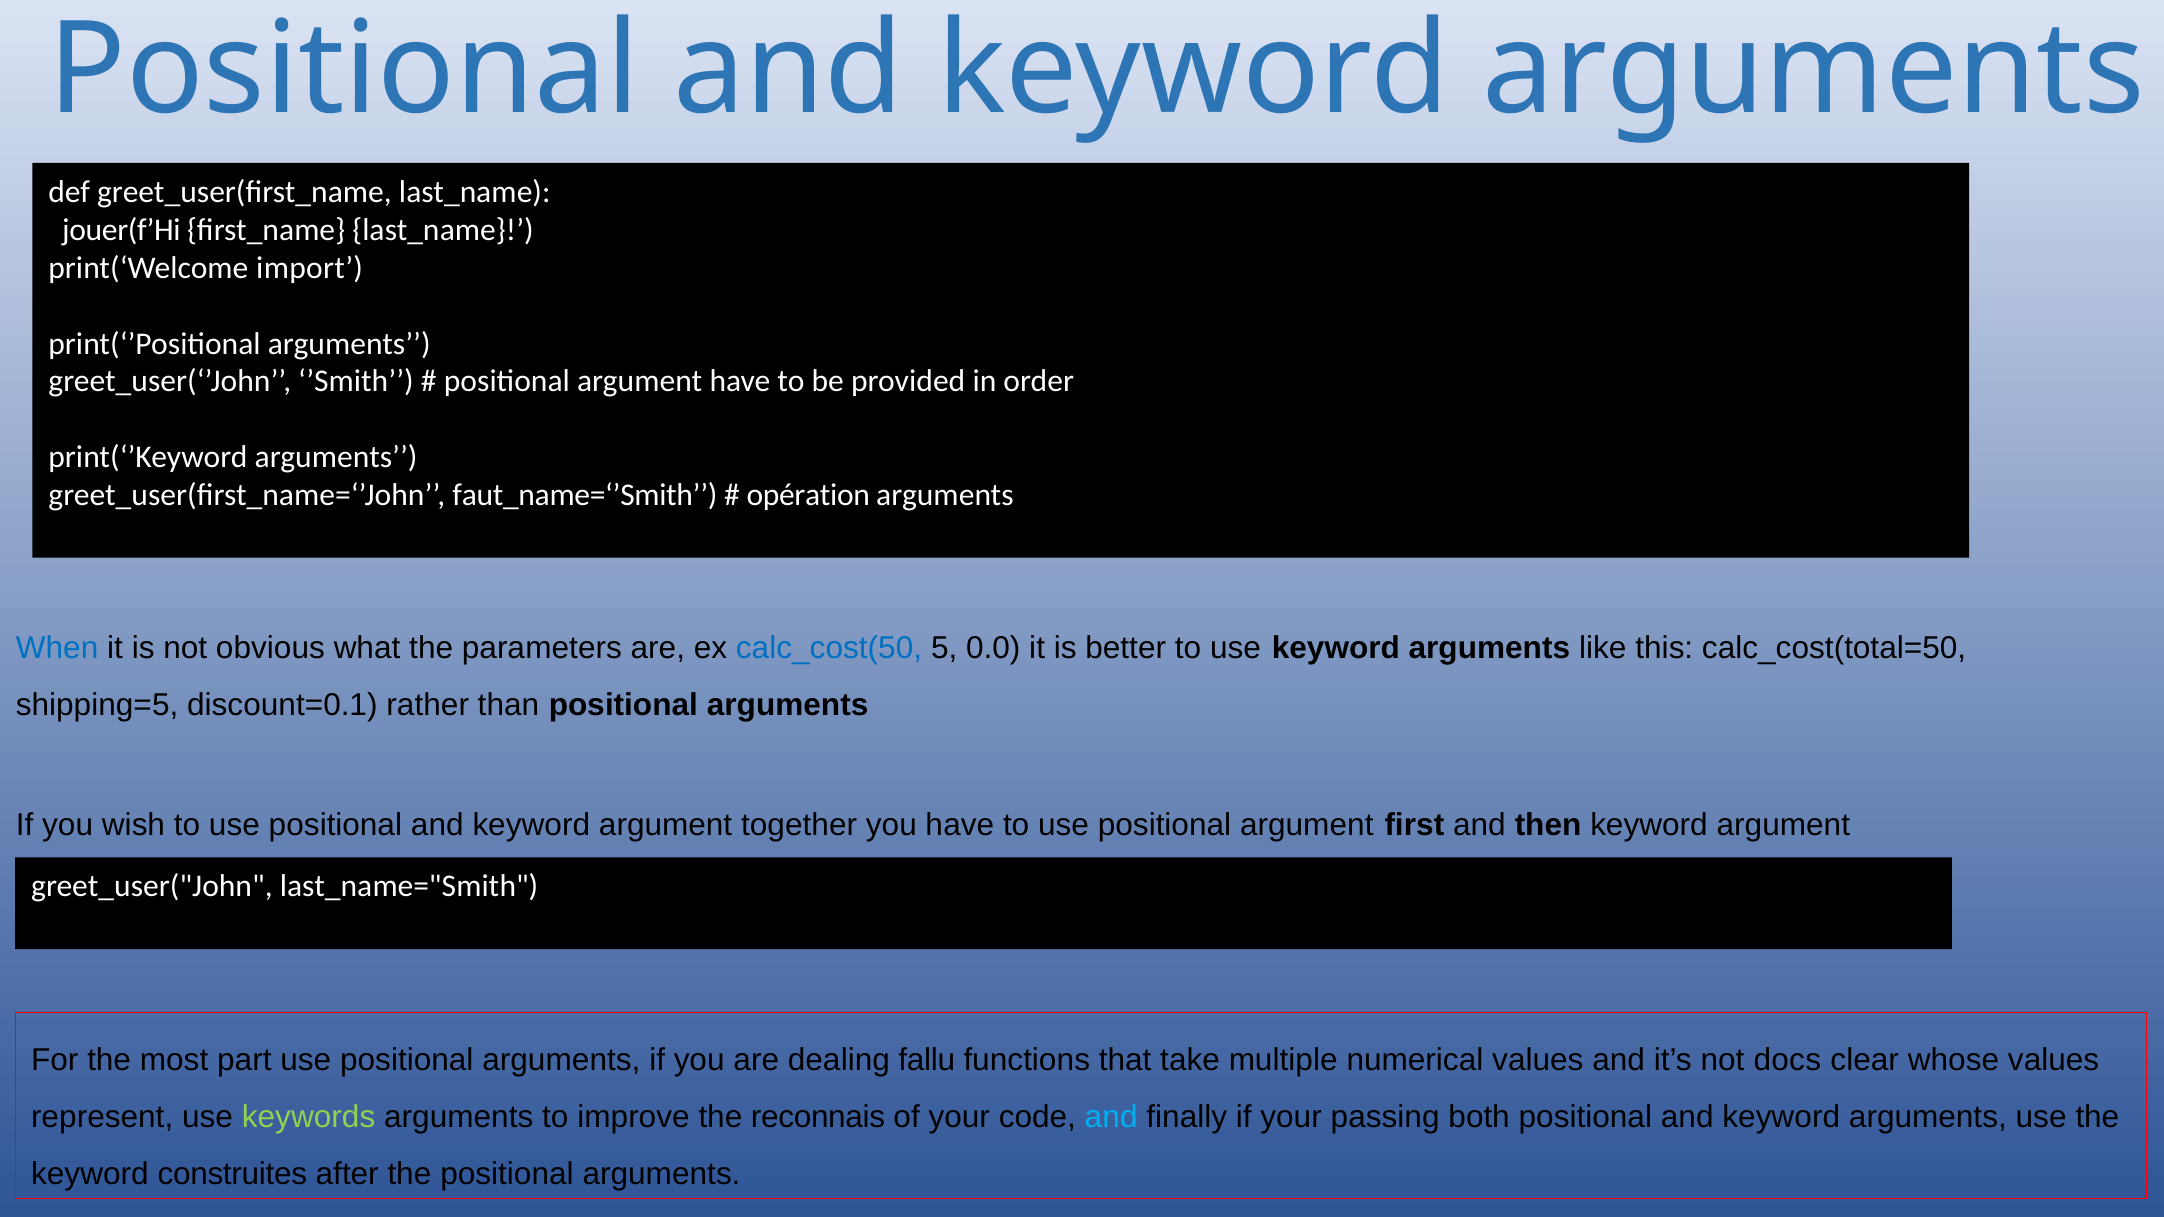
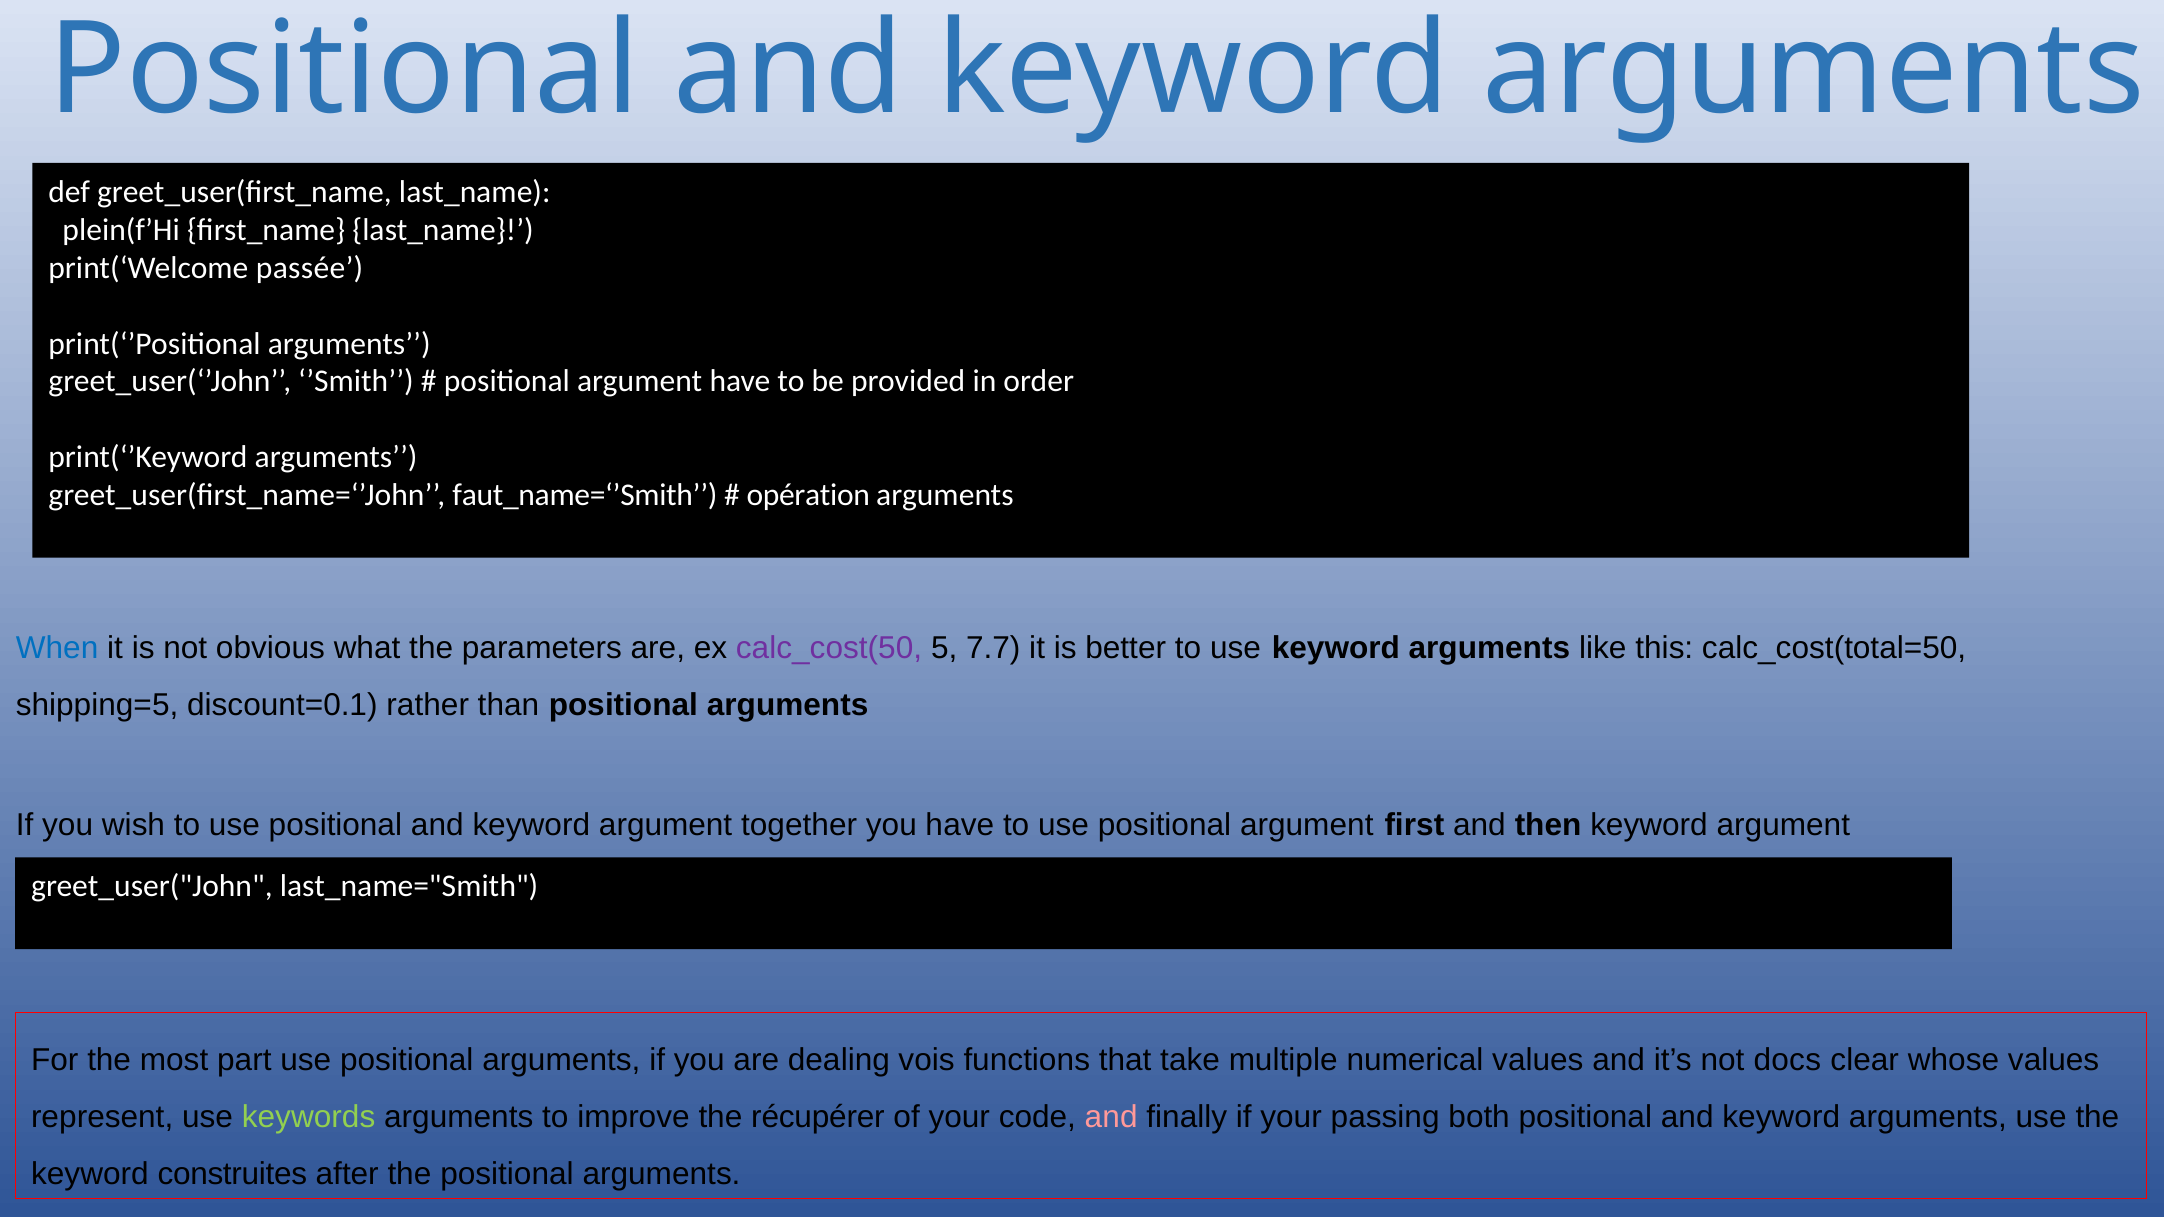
jouer(f’Hi: jouer(f’Hi -> plein(f’Hi (121, 230)
import: import -> passée (310, 268)
calc_cost(50 colour: blue -> purple (829, 648)
0.0: 0.0 -> 7.7 (993, 648)
fallu: fallu -> vois (927, 1061)
reconnais: reconnais -> récupérer (818, 1118)
and colour: light blue -> pink (1111, 1118)
